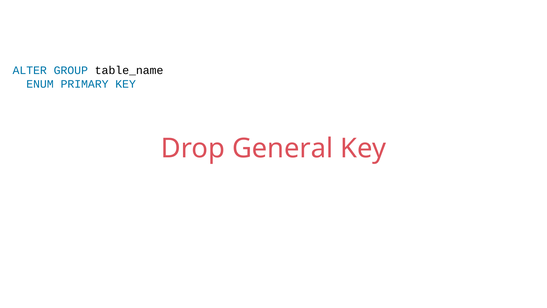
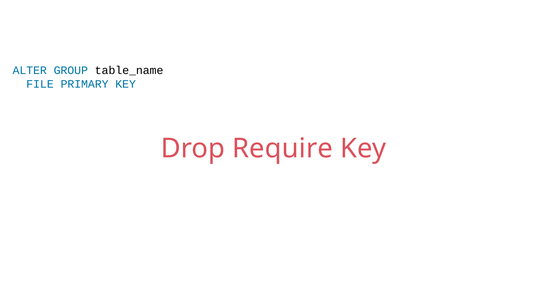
ENUM: ENUM -> FILE (40, 84)
General: General -> Require (283, 148)
